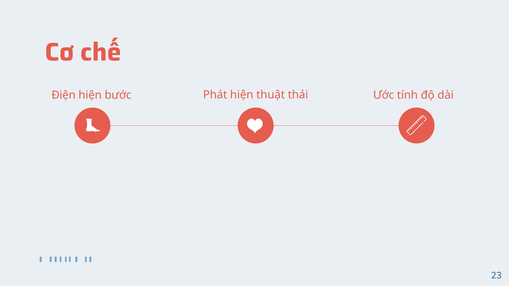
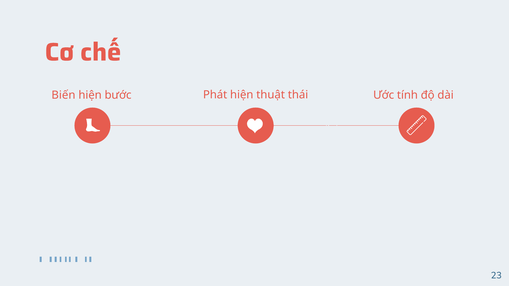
Điện: Điện -> Biến (63, 95)
